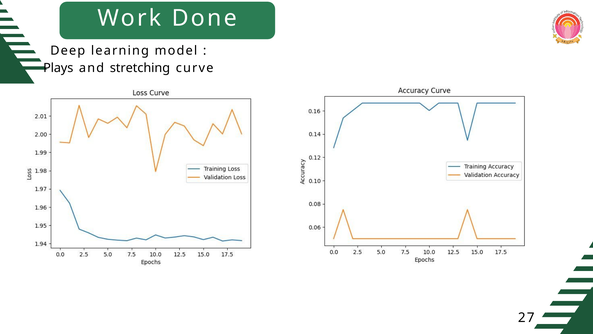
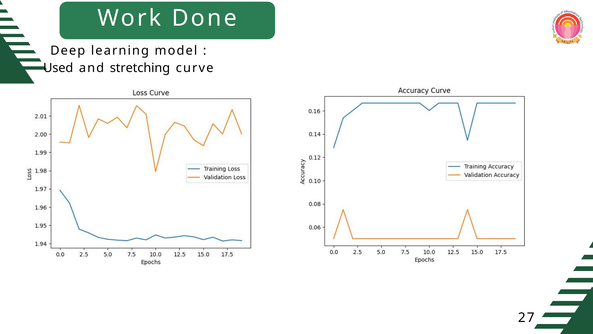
Plays: Plays -> Used (58, 68)
